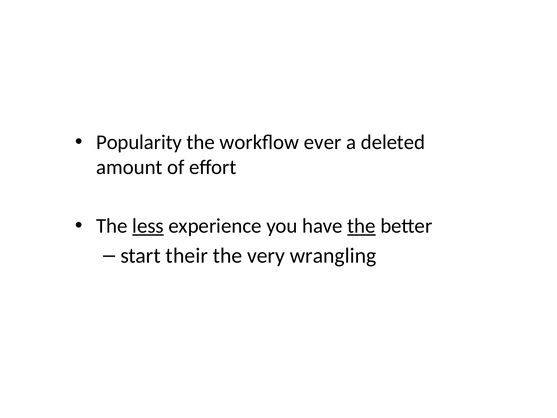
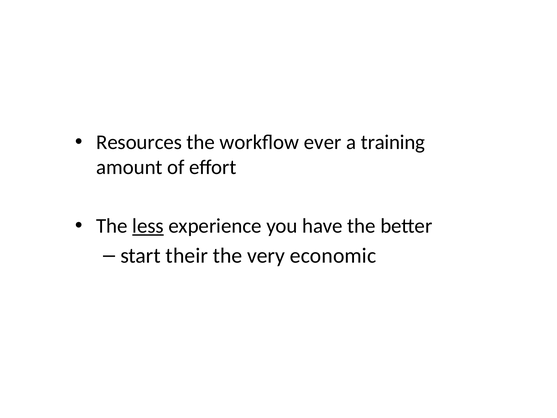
Popularity: Popularity -> Resources (139, 142)
deleted: deleted -> training (393, 142)
the underline: present -> none (361, 226)
wrangling: wrangling -> economic (333, 256)
